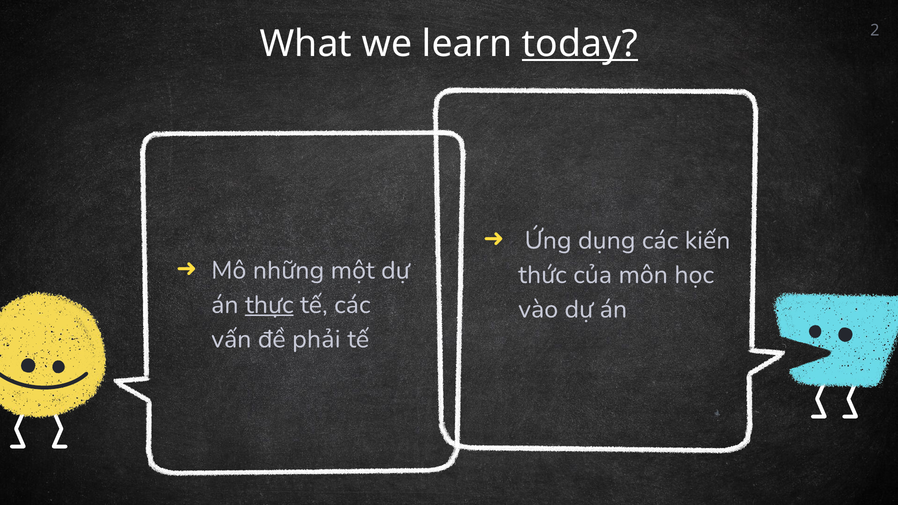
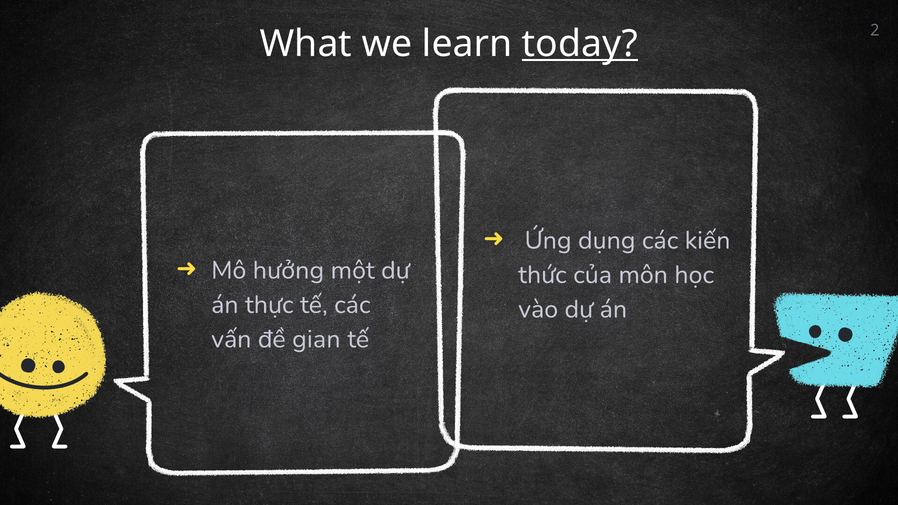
những: những -> hưởng (288, 270)
thực underline: present -> none (269, 305)
phải: phải -> gian (316, 339)
